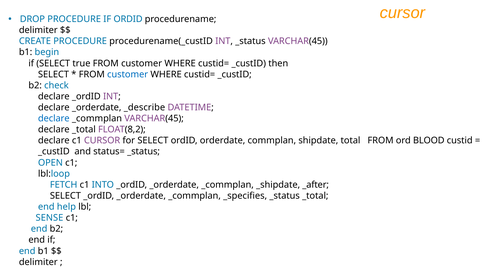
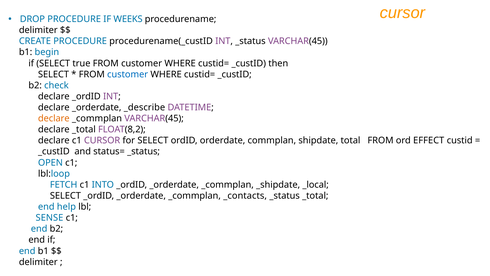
IF ORDID: ORDID -> WEEKS (128, 19)
declare colour: blue -> orange (54, 118)
BLOOD: BLOOD -> EFFECT (429, 140)
_after: _after -> _local (316, 184)
_specifies: _specifies -> _contacts (245, 196)
